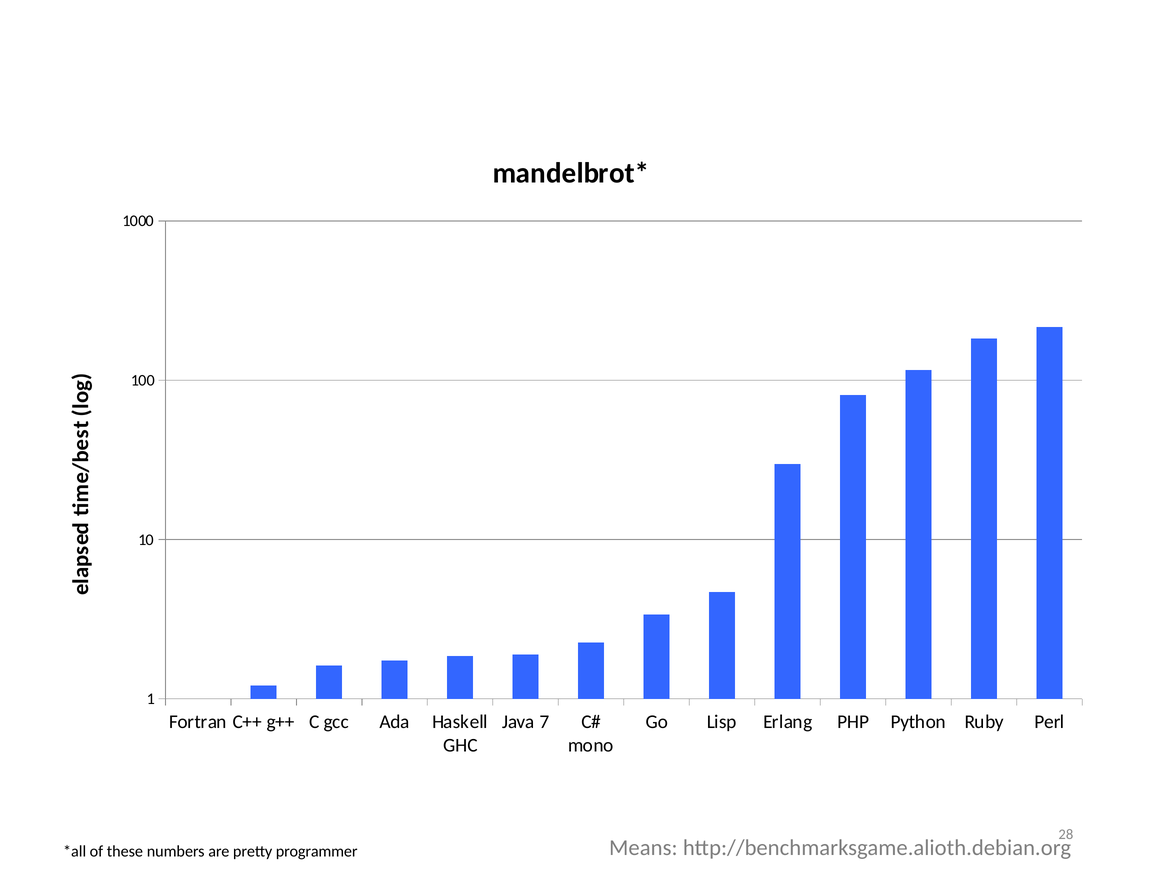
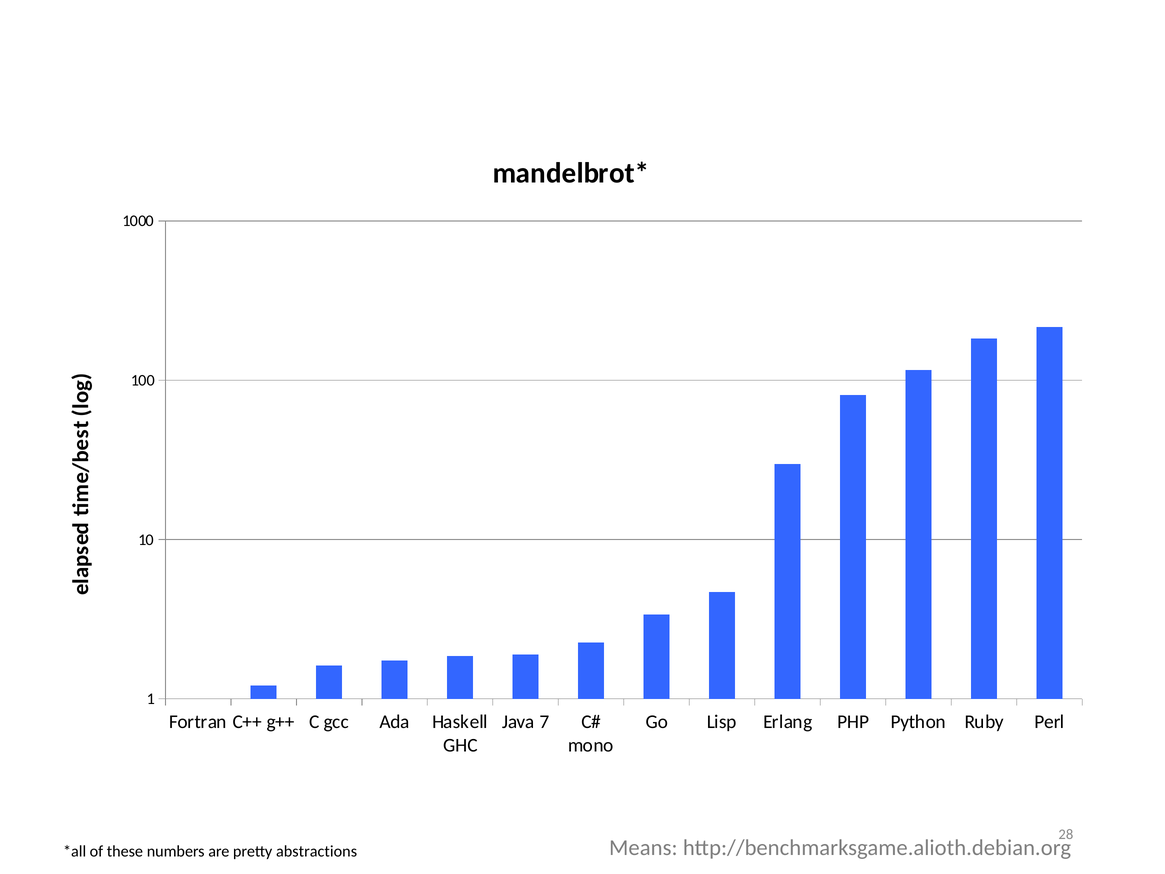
programmer: programmer -> abstractions (317, 851)
